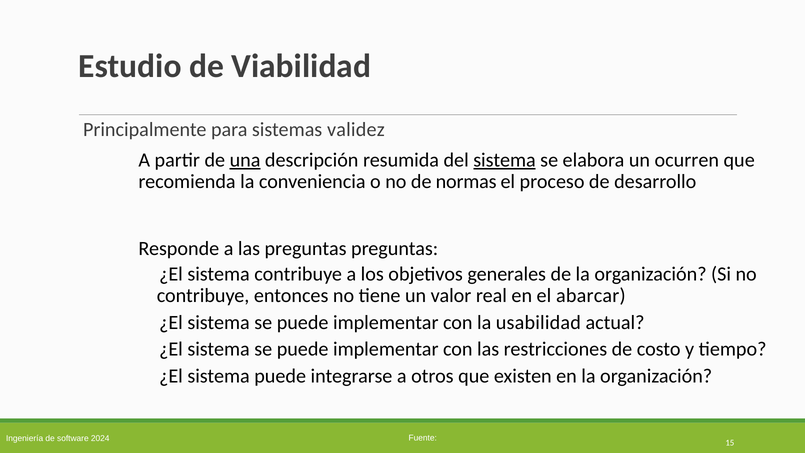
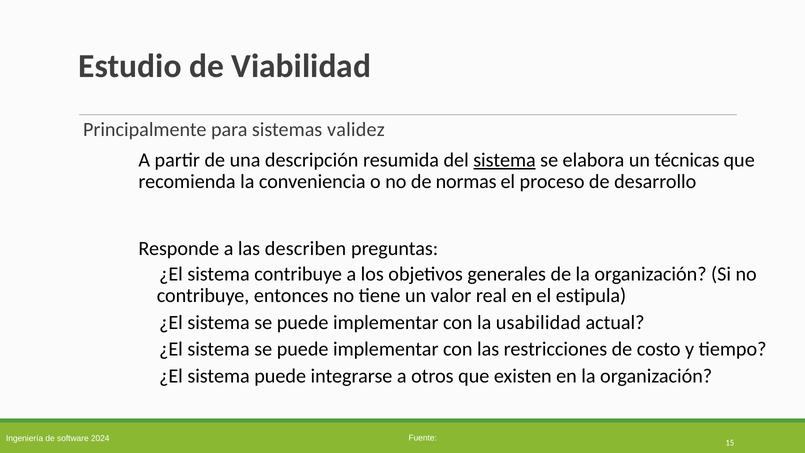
una underline: present -> none (245, 160)
ocurren: ocurren -> técnicas (687, 160)
las preguntas: preguntas -> describen (305, 249)
abarcar: abarcar -> estipula (591, 295)
